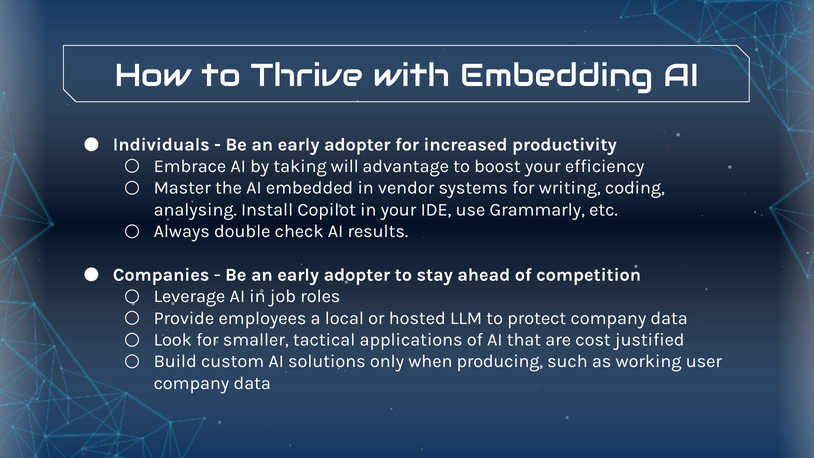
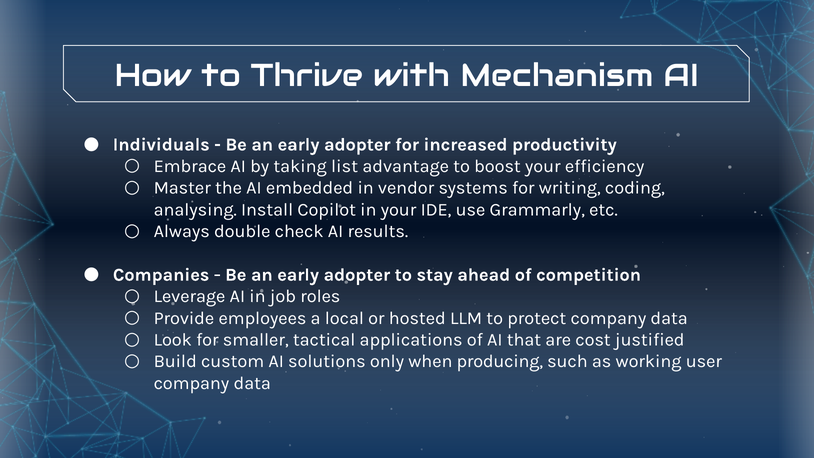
Embedding: Embedding -> Mechanism (557, 76)
will: will -> list (345, 166)
